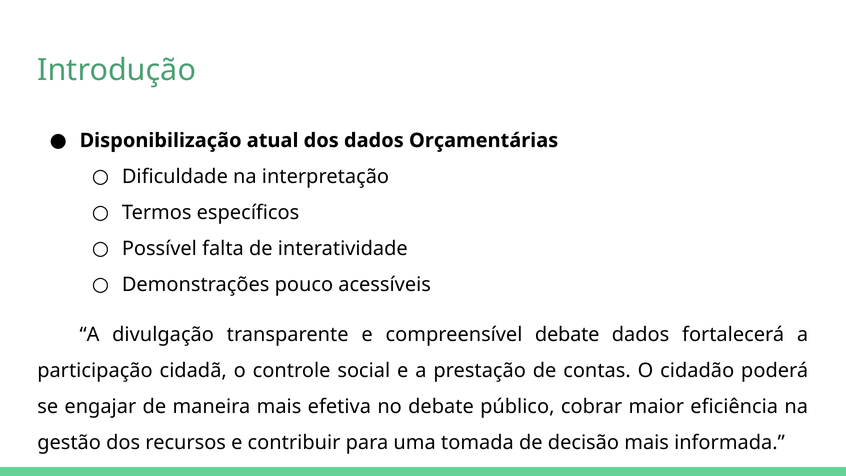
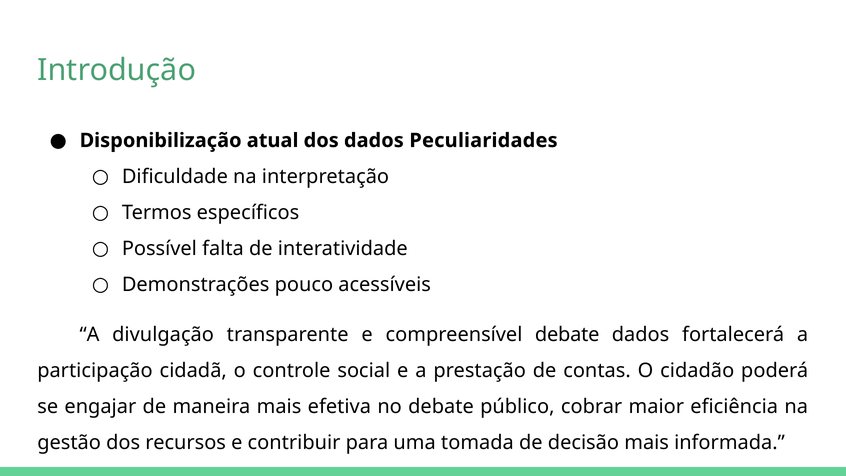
Orçamentárias: Orçamentárias -> Peculiaridades (484, 140)
